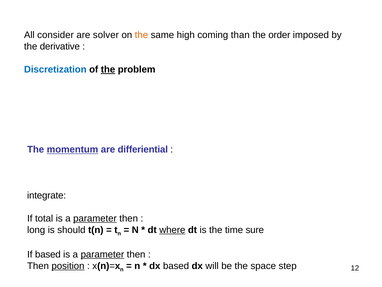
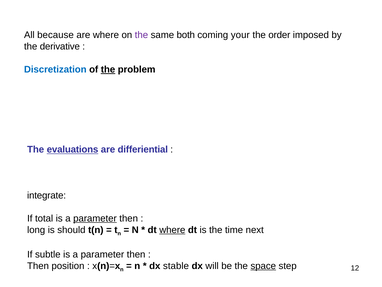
consider: consider -> because (56, 35)
are solver: solver -> where (106, 35)
the colour: orange -> purple (141, 35)
high: high -> both (186, 35)
than: than -> your (240, 35)
momentum: momentum -> evaluations (73, 149)
sure: sure -> next (255, 230)
If based: based -> subtle (48, 254)
parameter underline: present -> none (102, 254)
position underline: present -> none (68, 265)
dx based: based -> stable (176, 265)
space underline: none -> present (263, 265)
